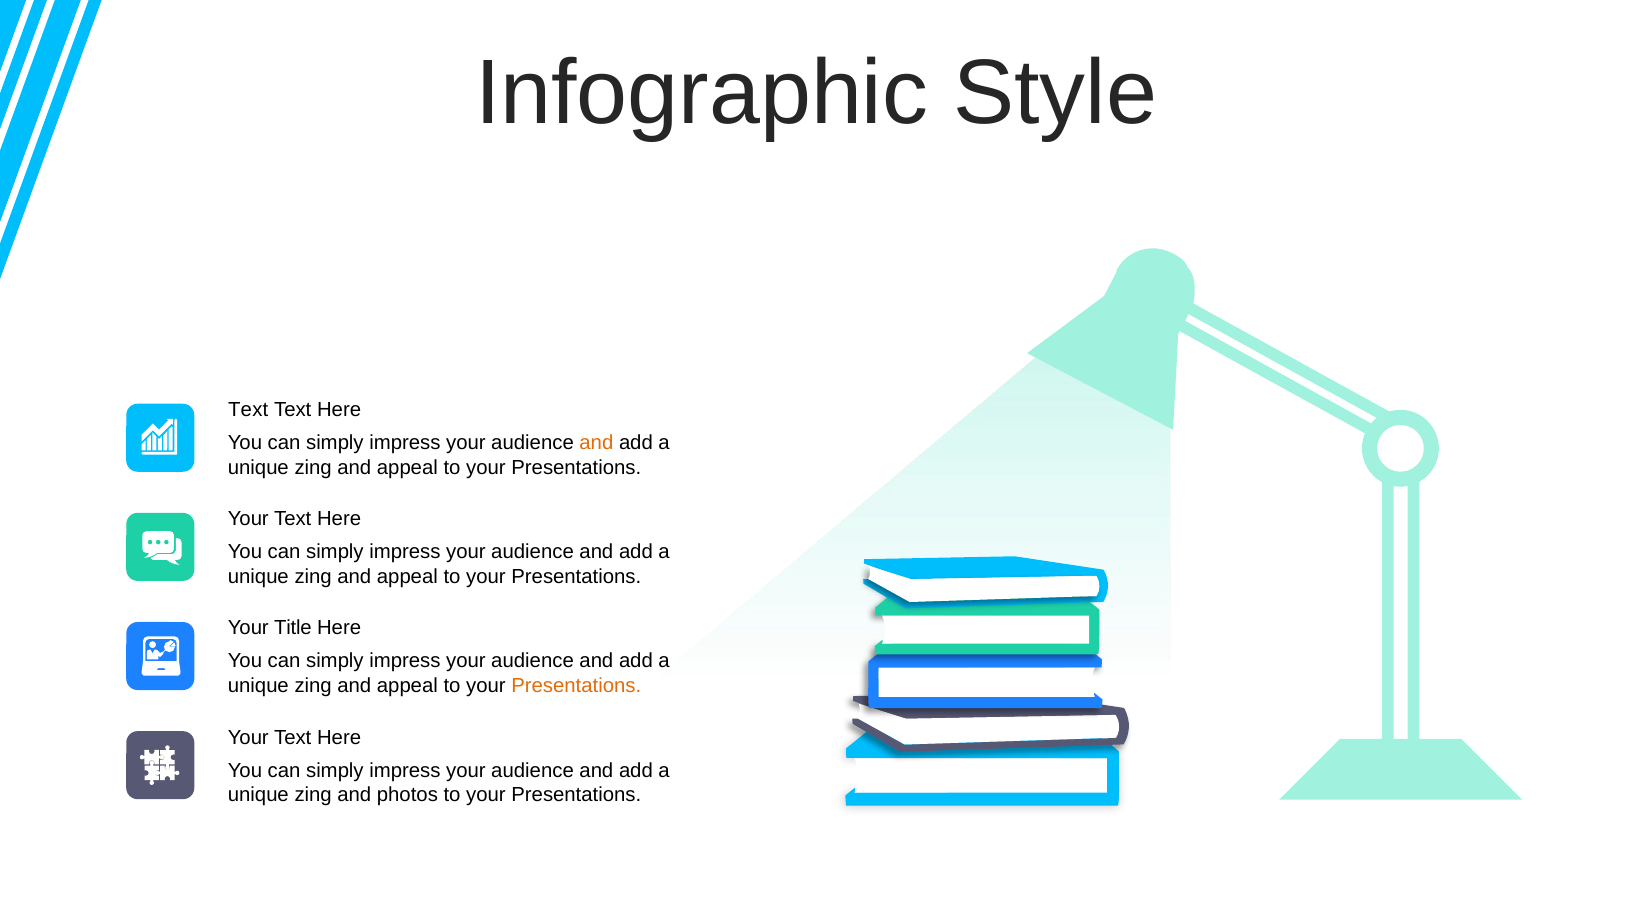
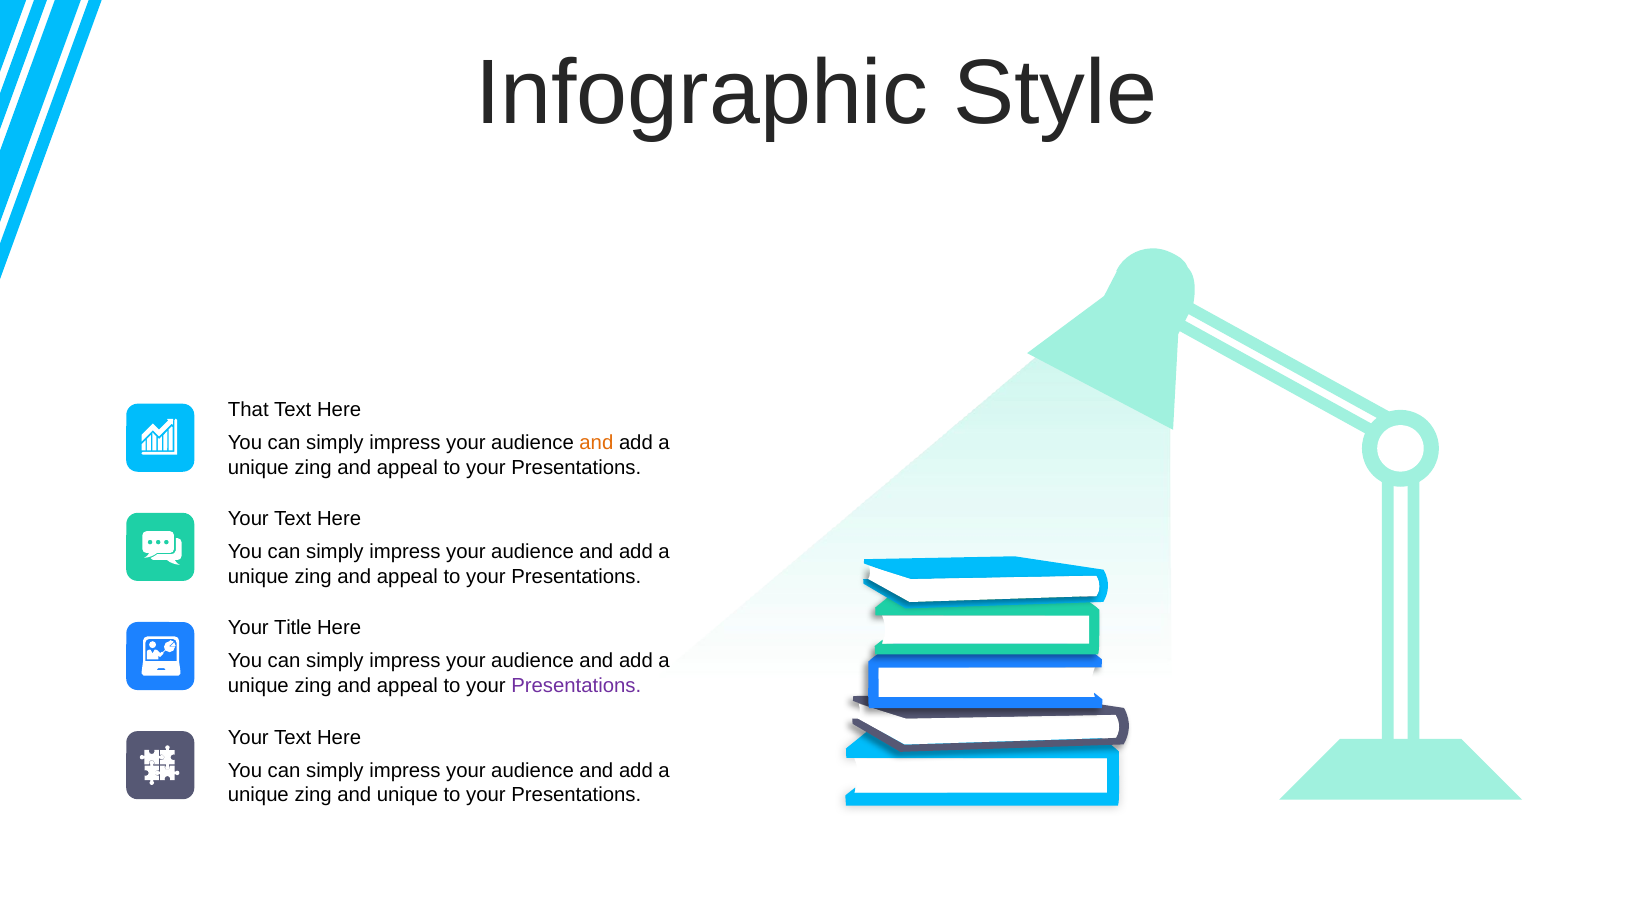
Text: Text -> That (248, 410)
Presentations colour: orange -> purple (576, 686)
and photos: photos -> unique (407, 795)
